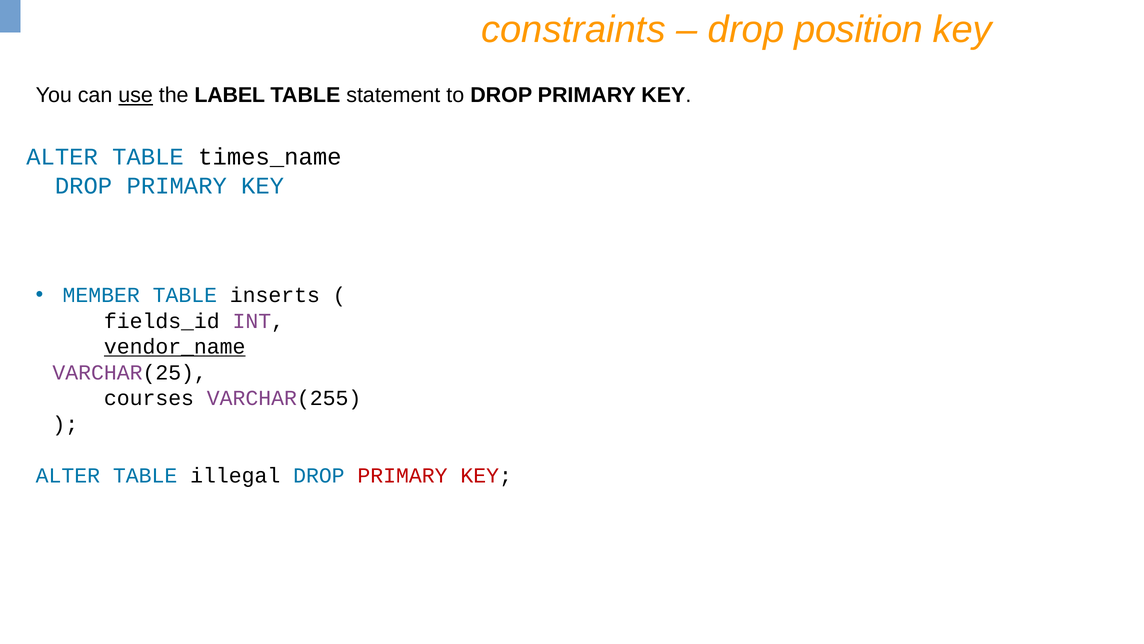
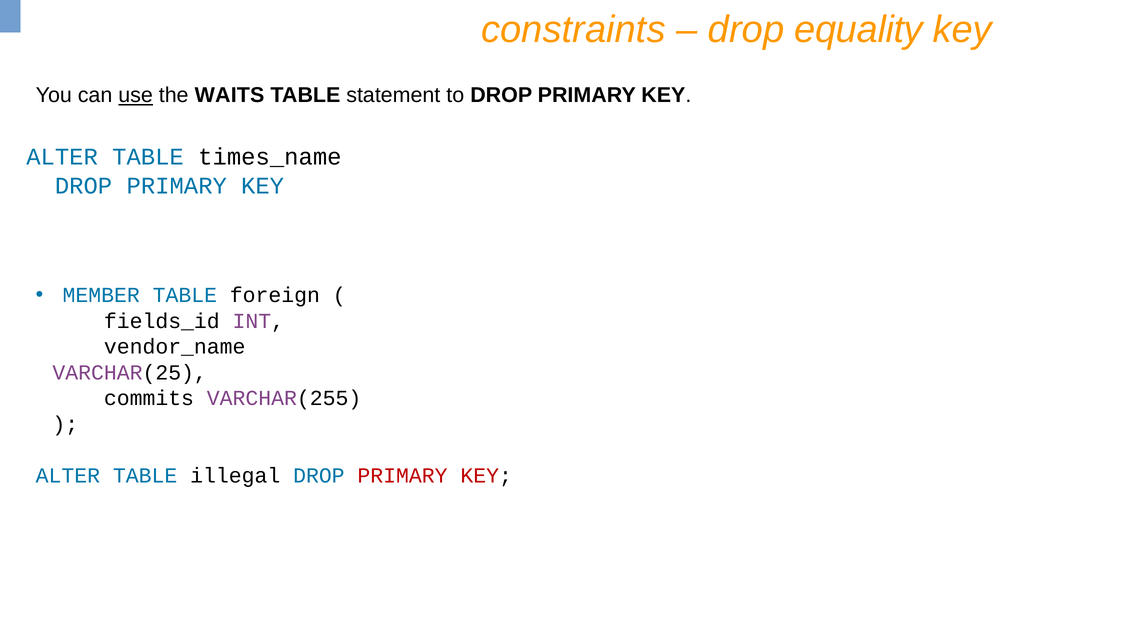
position: position -> equality (859, 30)
LABEL: LABEL -> WAITS (230, 95)
inserts: inserts -> foreign (275, 295)
vendor_name underline: present -> none (175, 347)
courses: courses -> commits (149, 398)
